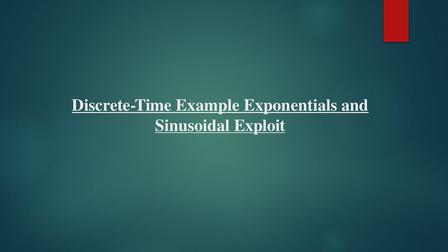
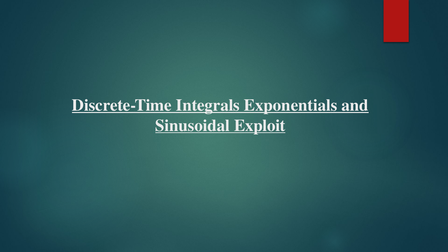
Example: Example -> Integrals (208, 105)
